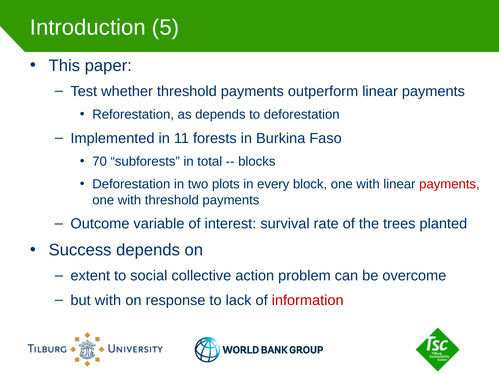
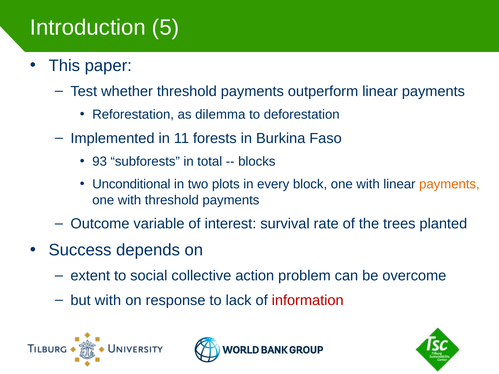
as depends: depends -> dilemma (220, 115)
70: 70 -> 93 (100, 162)
Deforestation: Deforestation -> Unconditional (131, 184)
payments colour: red -> orange (449, 184)
